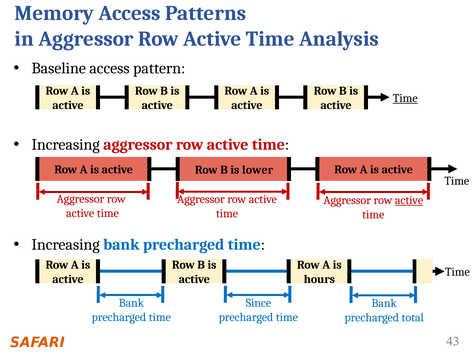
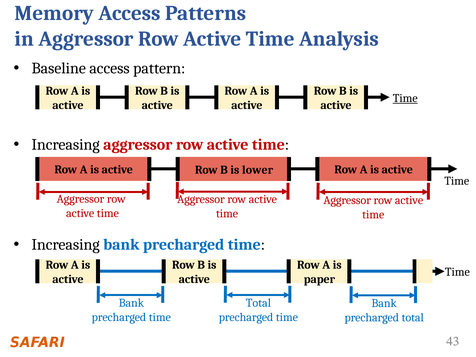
active underline: present -> none (409, 200)
hours: hours -> paper (319, 279)
Since: Since -> Total (258, 303)
